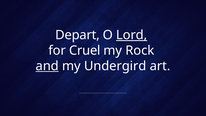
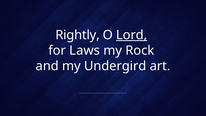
Depart: Depart -> Rightly (78, 35)
Cruel: Cruel -> Laws (85, 50)
and underline: present -> none (47, 66)
